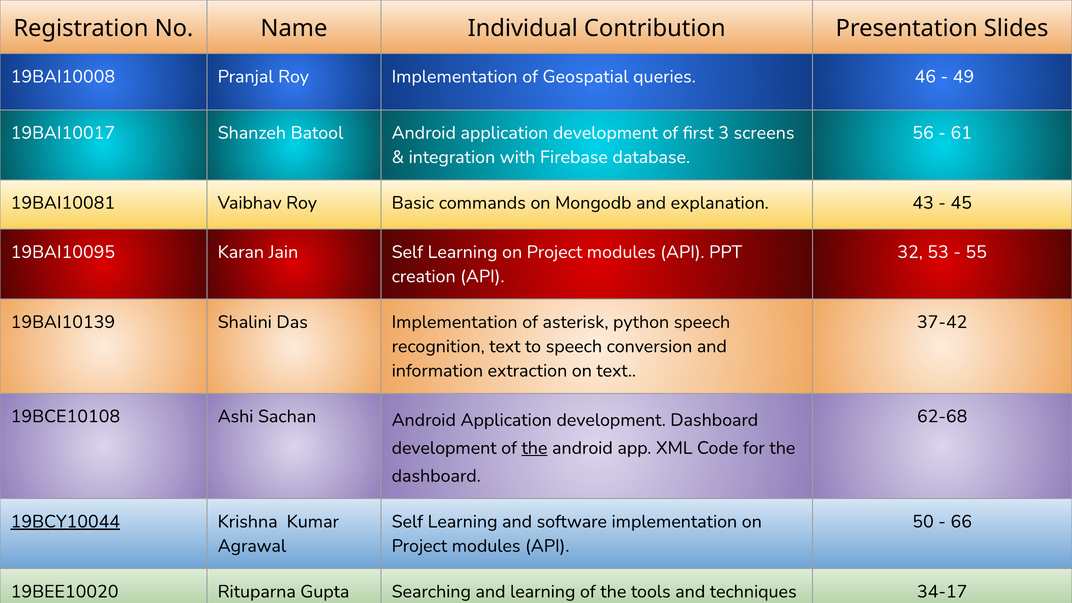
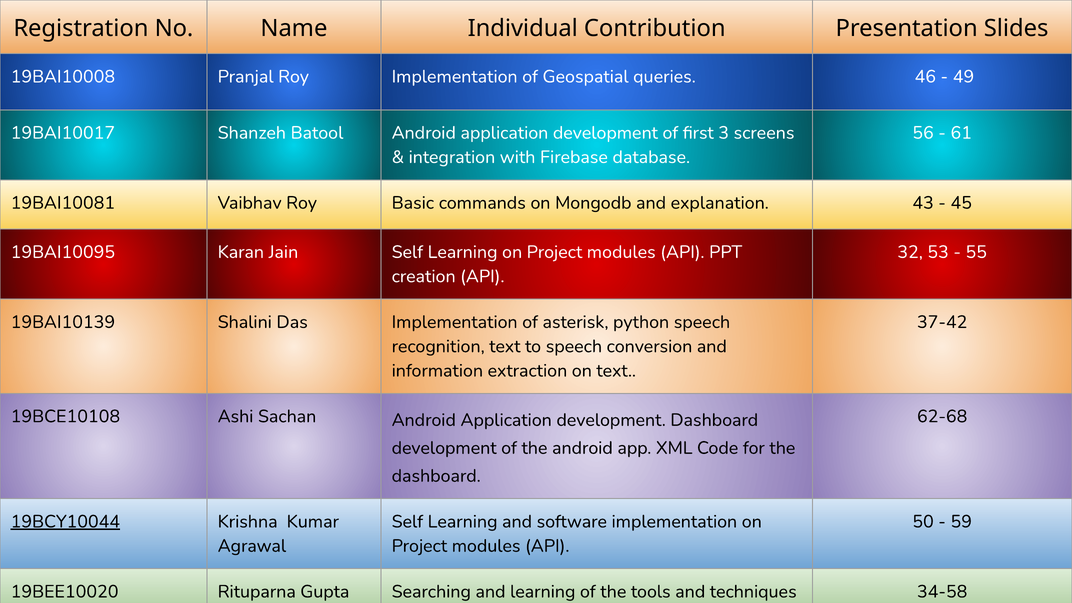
the underline: present -> none (534, 448)
66: 66 -> 59 (961, 522)
34-17: 34-17 -> 34-58 (942, 592)
